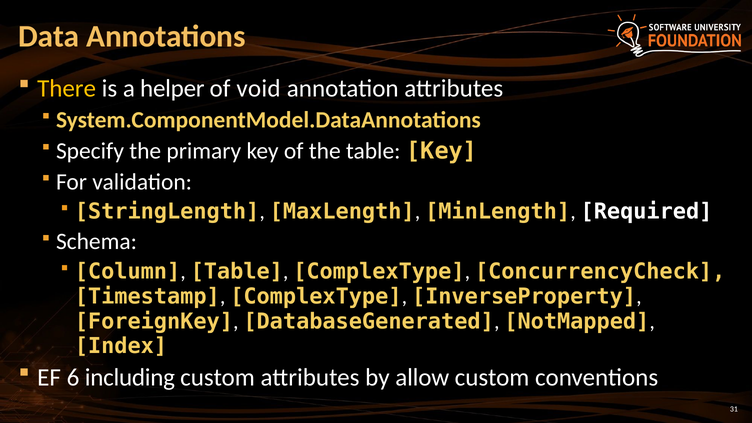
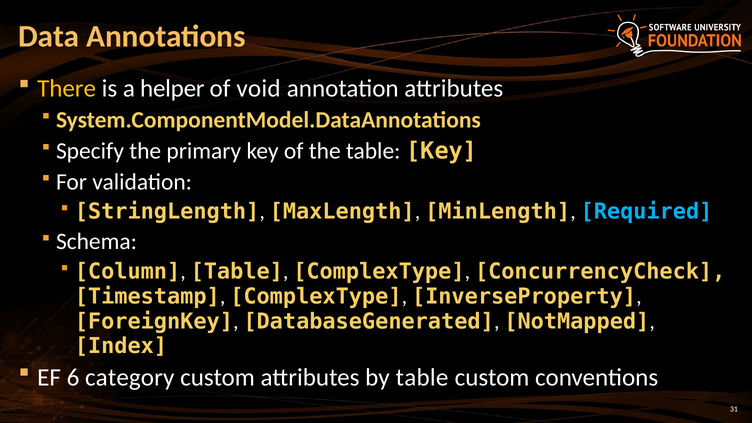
Required colour: white -> light blue (647, 212)
including: including -> category (130, 377)
by allow: allow -> table (422, 377)
